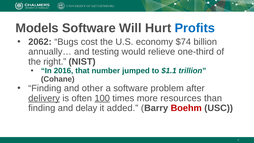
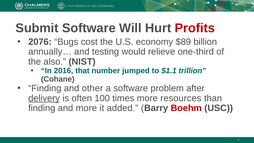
Models: Models -> Submit (37, 28)
Profits colour: blue -> red (195, 28)
2062: 2062 -> 2076 (40, 42)
$74: $74 -> $89 (183, 42)
right: right -> also (55, 62)
100 underline: present -> none (102, 98)
and delay: delay -> more (86, 108)
